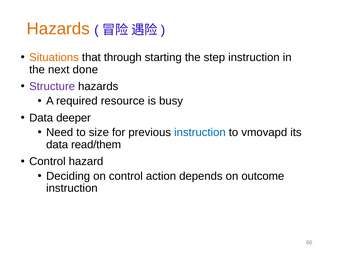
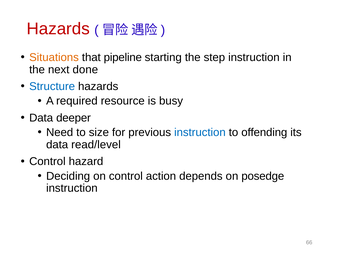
Hazards colour: orange -> red (58, 29)
through: through -> pipeline (123, 57)
Structure colour: purple -> blue (52, 87)
vmovapd: vmovapd -> offending (264, 133)
read/them: read/them -> read/level (96, 145)
outcome: outcome -> posedge (263, 176)
